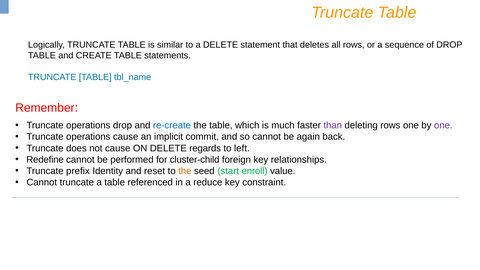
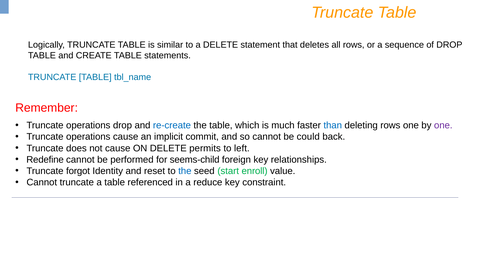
than colour: purple -> blue (333, 125)
again: again -> could (308, 137)
regards: regards -> permits (205, 148)
cluster-child: cluster-child -> seems-child (195, 160)
prefix: prefix -> forgot (78, 171)
the colour: orange -> blue (185, 171)
